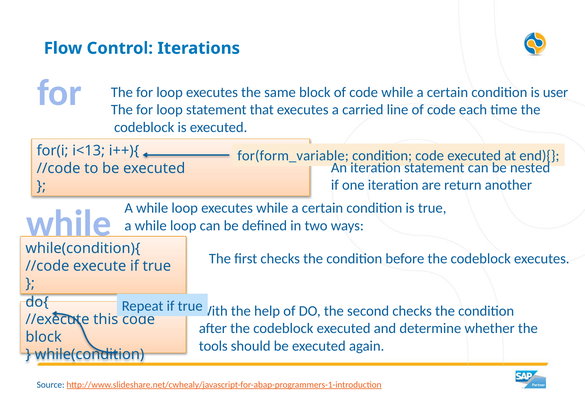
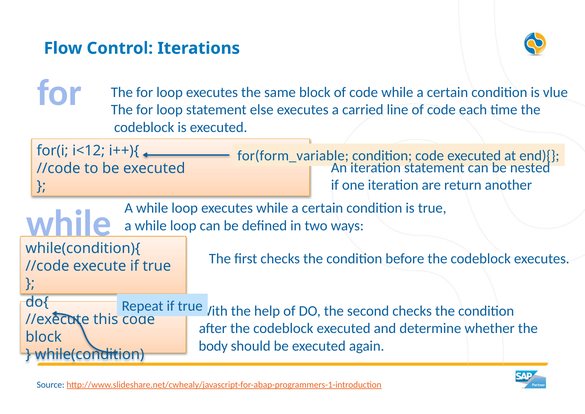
user: user -> vlue (555, 92)
that: that -> else (262, 110)
i<13: i<13 -> i<12 (89, 151)
tools: tools -> body (213, 346)
